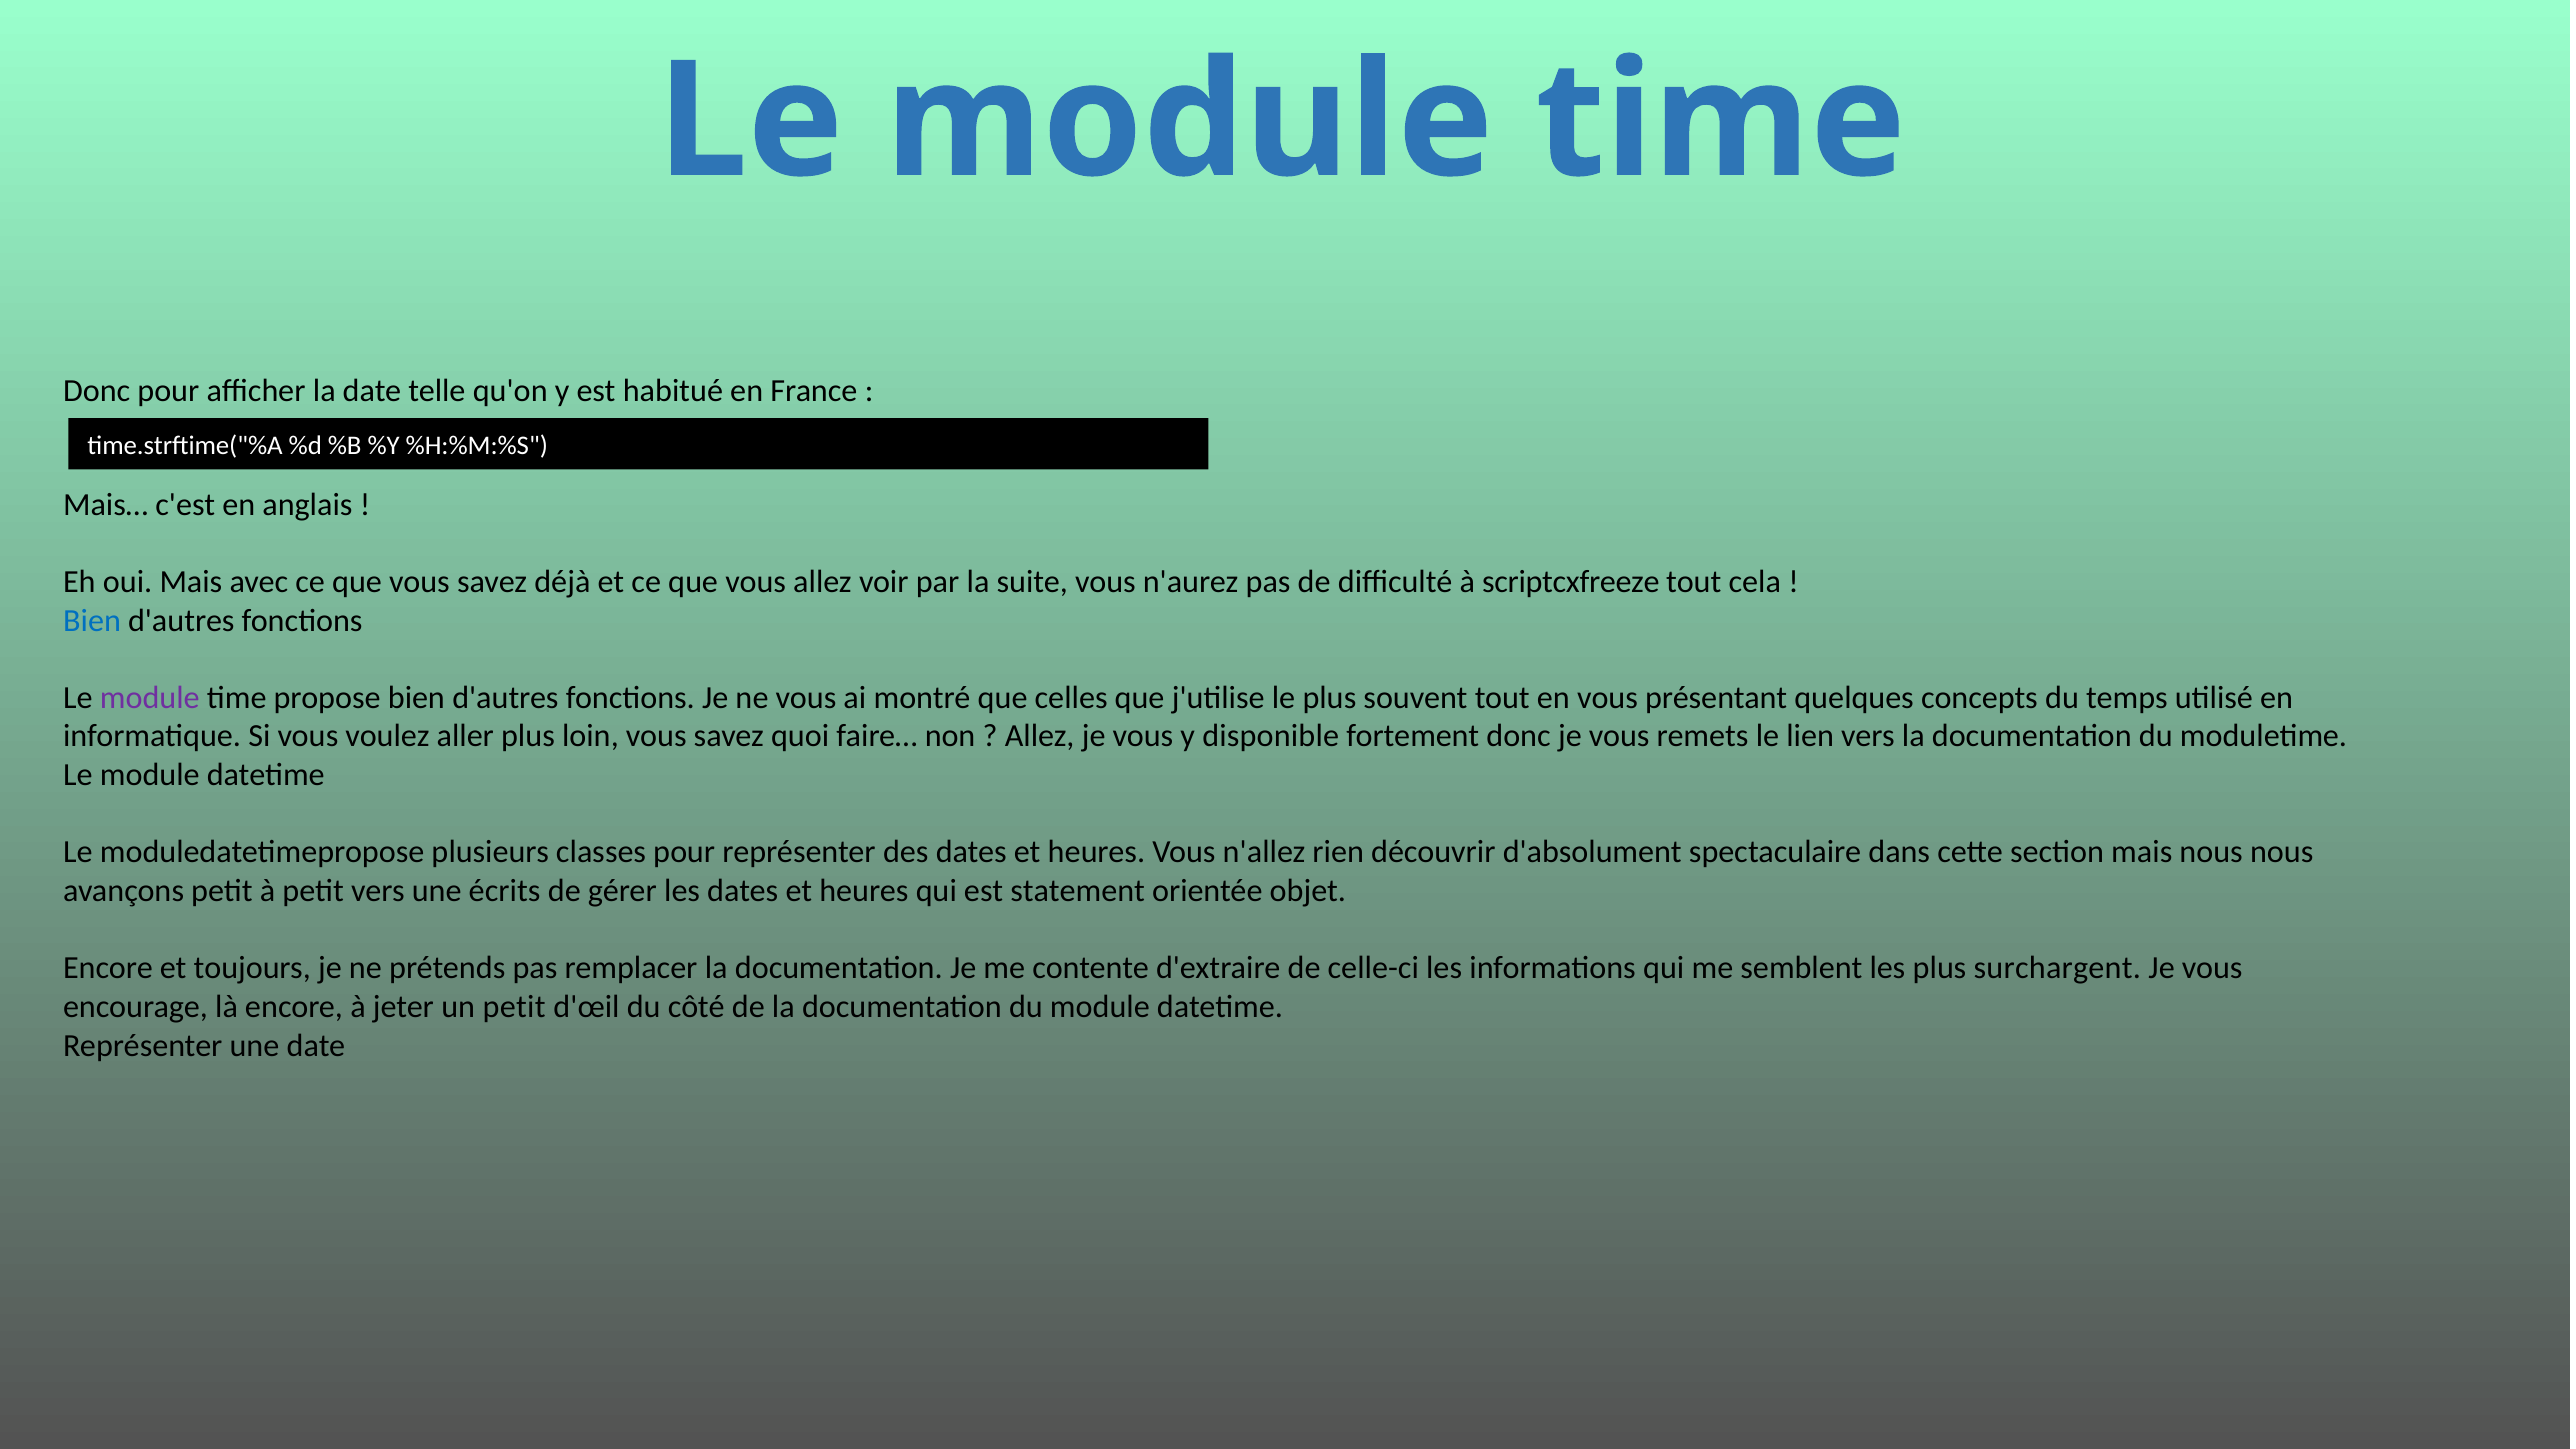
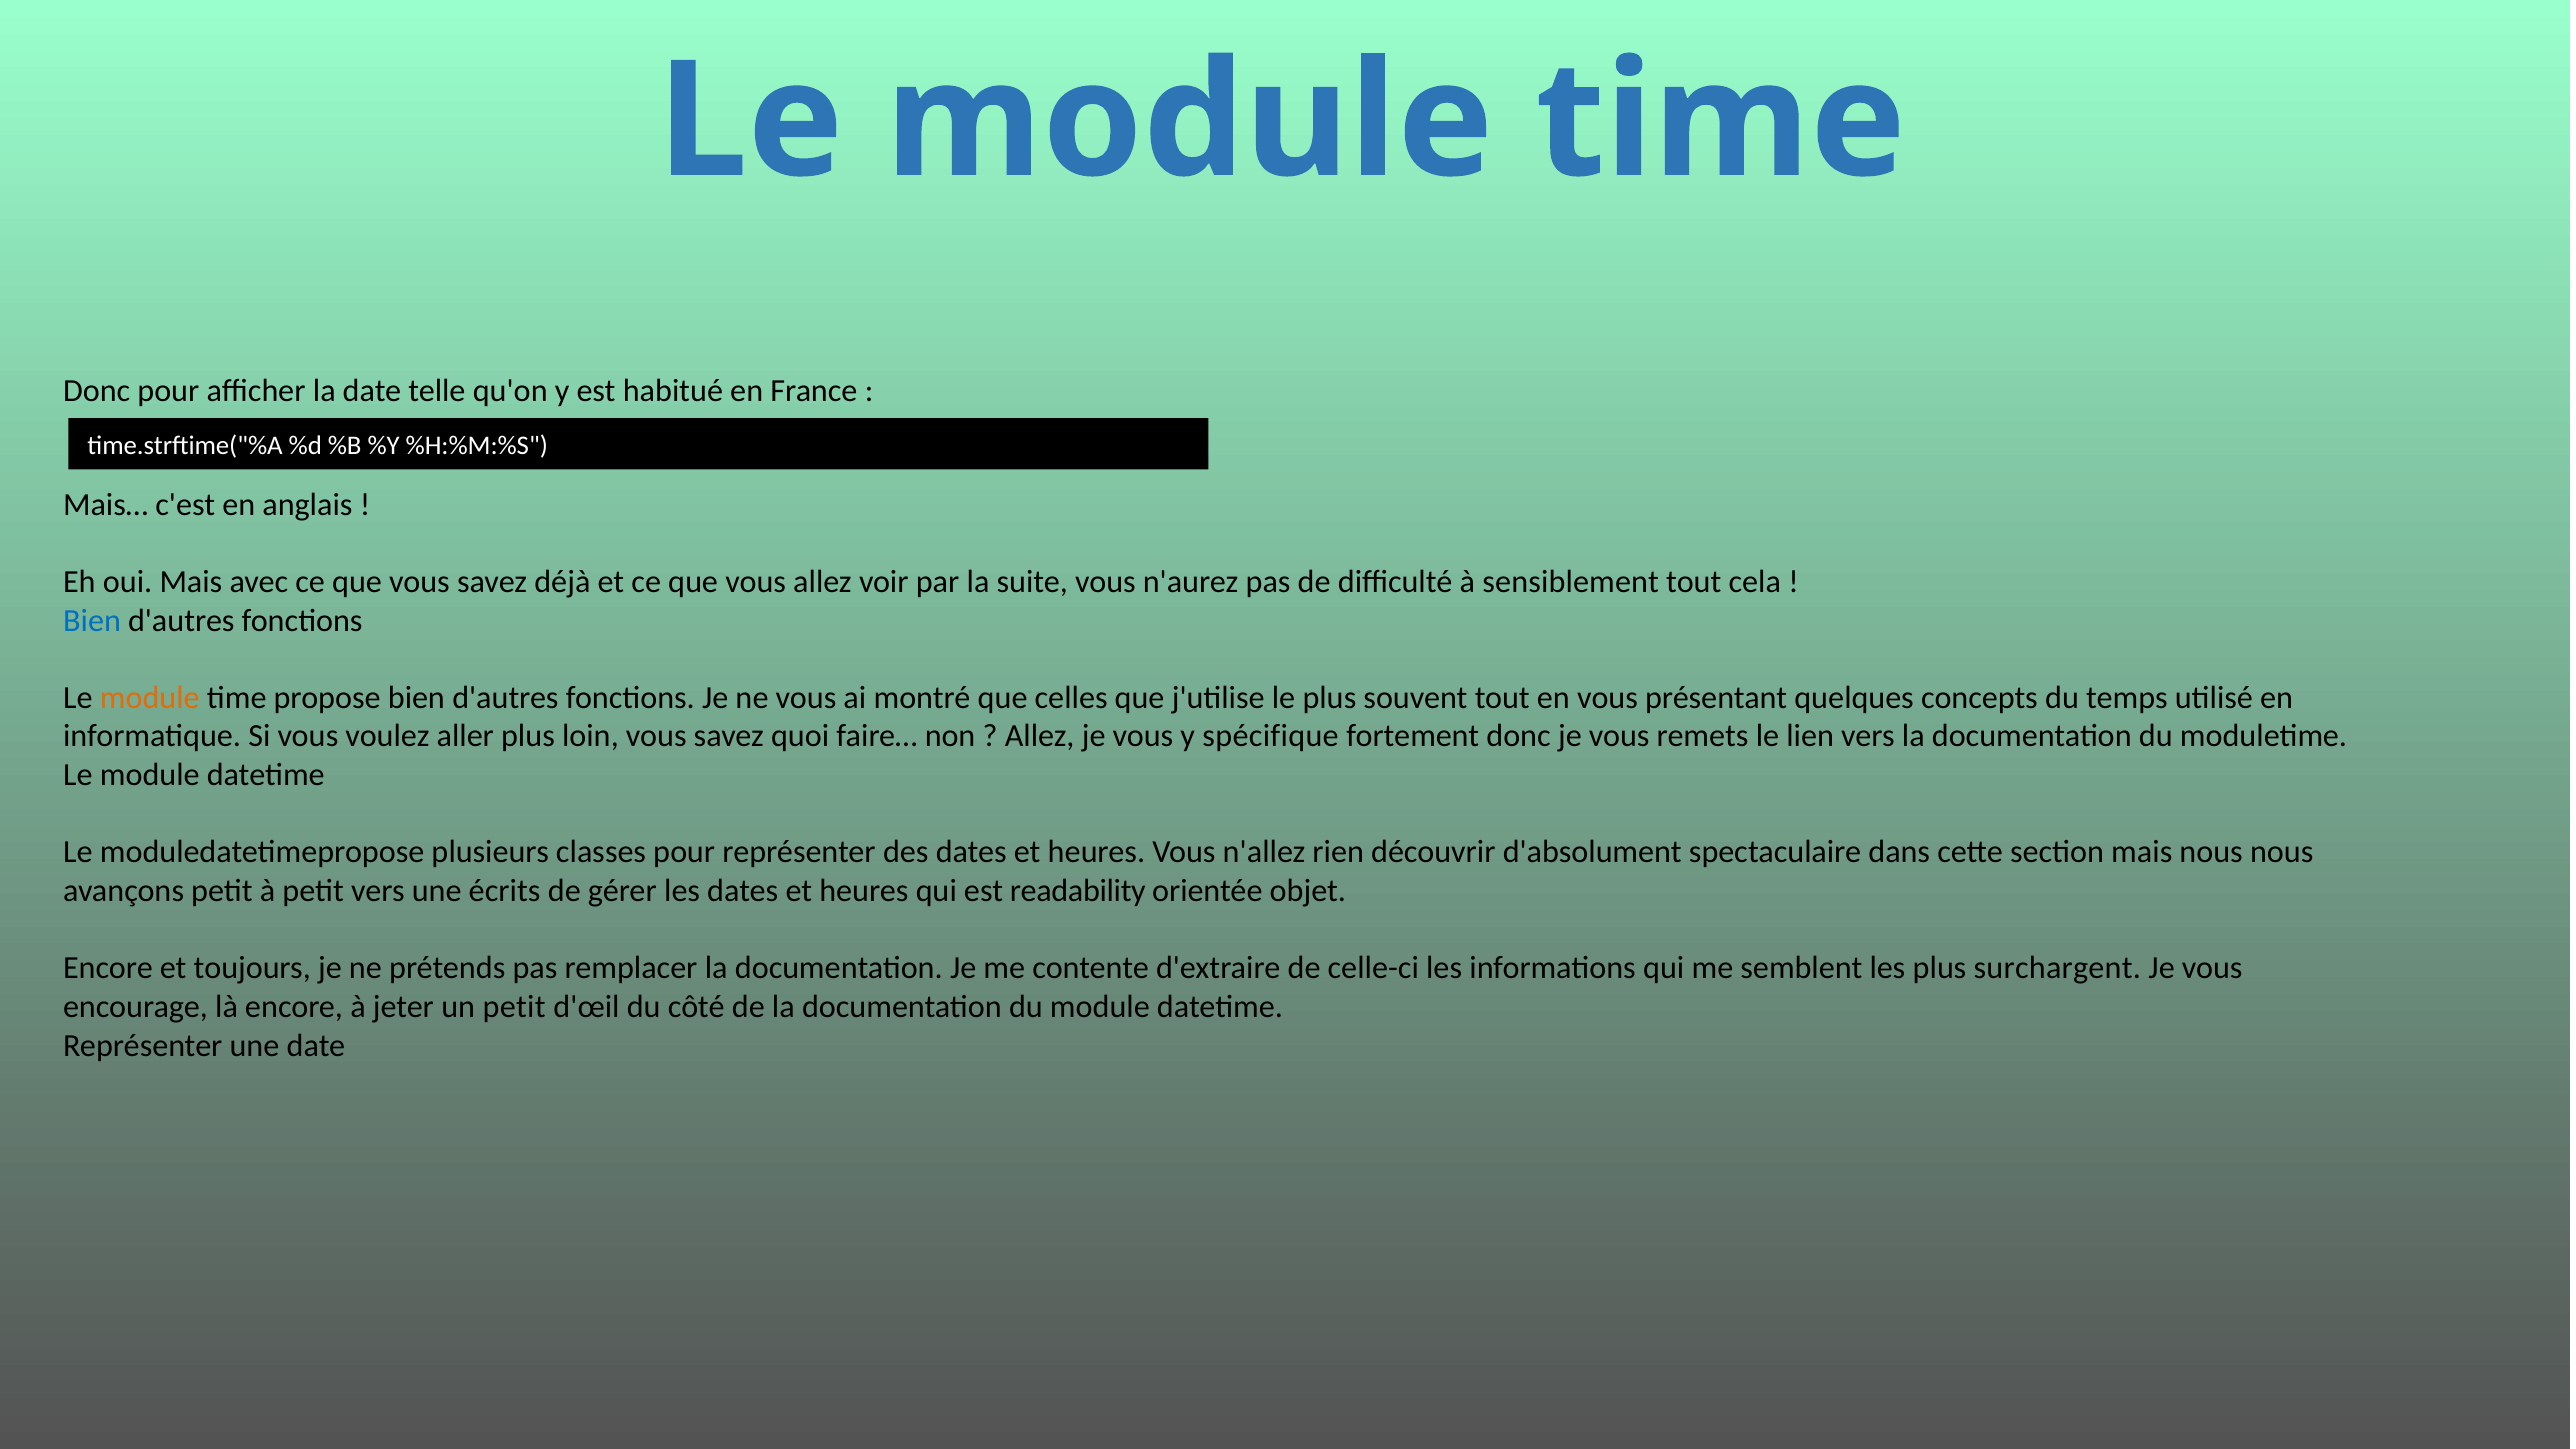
scriptcxfreeze: scriptcxfreeze -> sensiblement (1571, 582)
module colour: purple -> orange (150, 698)
disponible: disponible -> spécifique (1271, 736)
statement: statement -> readability (1078, 891)
